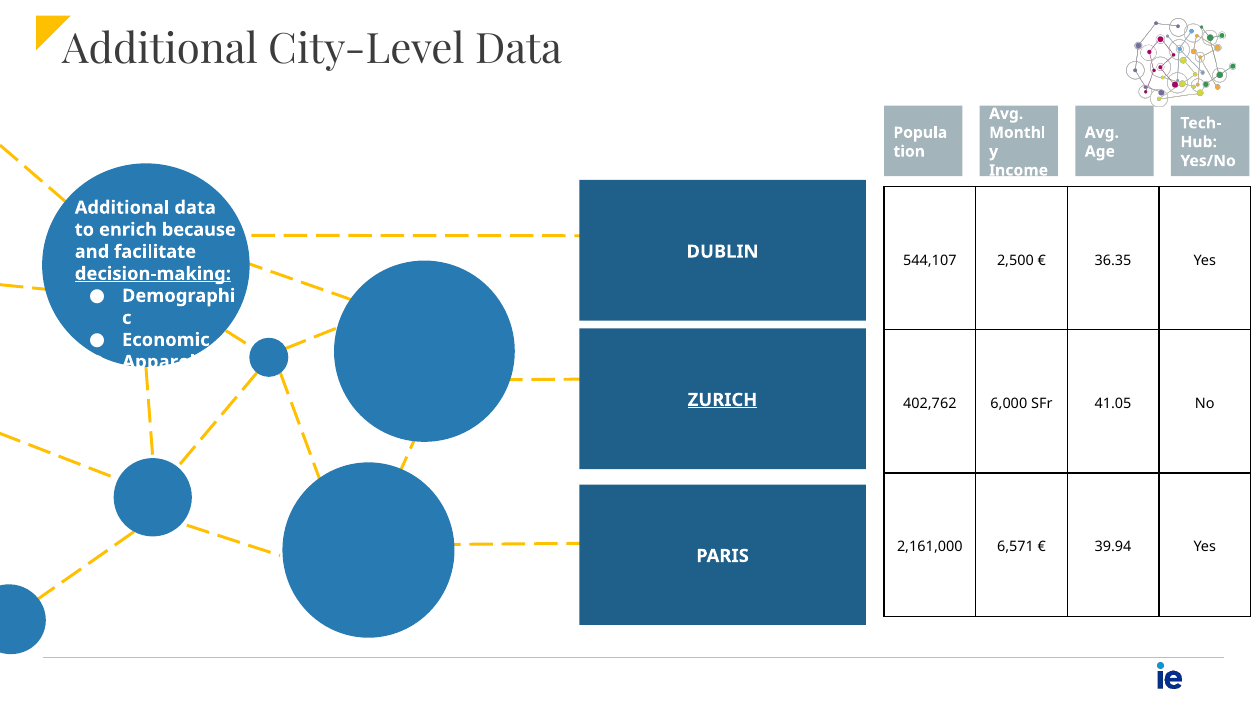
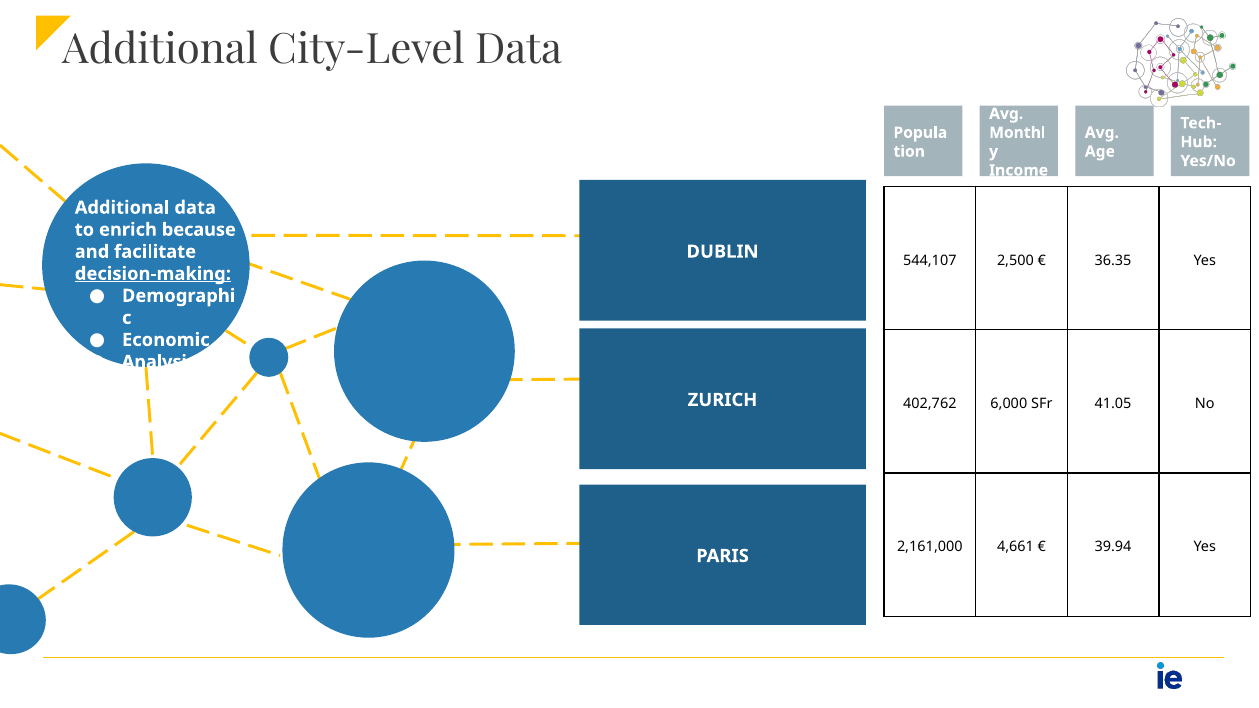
Apparel: Apparel -> Analysis (159, 362)
ZURICH underline: present -> none (722, 400)
6,571: 6,571 -> 4,661 (1015, 547)
